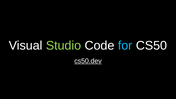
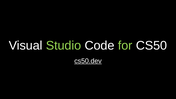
for colour: light blue -> light green (125, 45)
